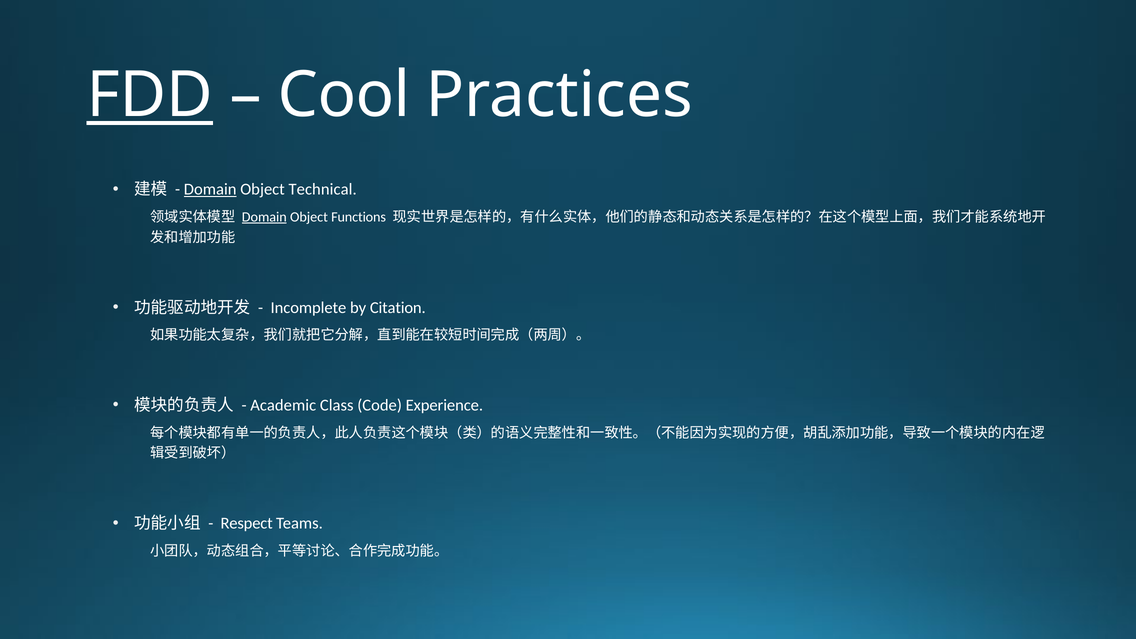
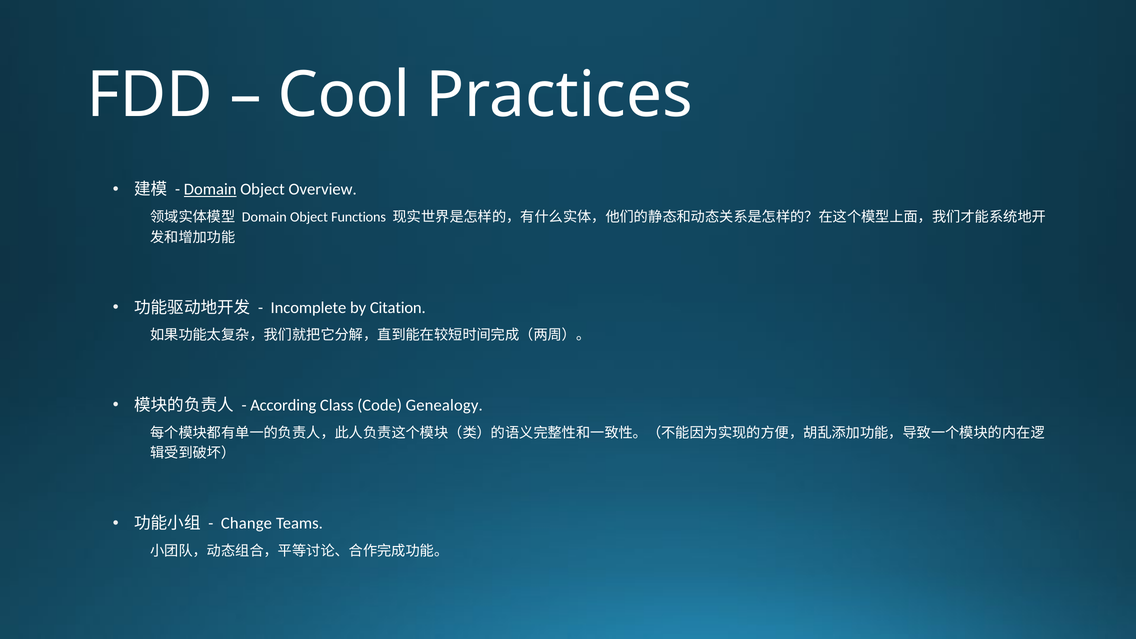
FDD underline: present -> none (150, 95)
Technical: Technical -> Overview (323, 189)
Domain underline: present -> none (264, 217)
Academic: Academic -> According (283, 405)
Experience: Experience -> Genealogy (444, 405)
Respect: Respect -> Change (246, 523)
